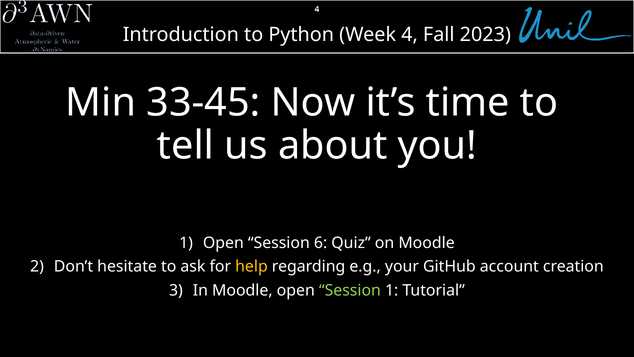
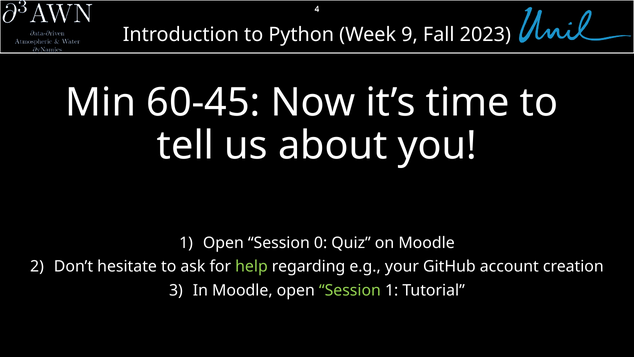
4: 4 -> 9 (410, 35)
33-45: 33-45 -> 60-45 (203, 102)
6: 6 -> 0 (321, 243)
help colour: yellow -> light green (251, 266)
